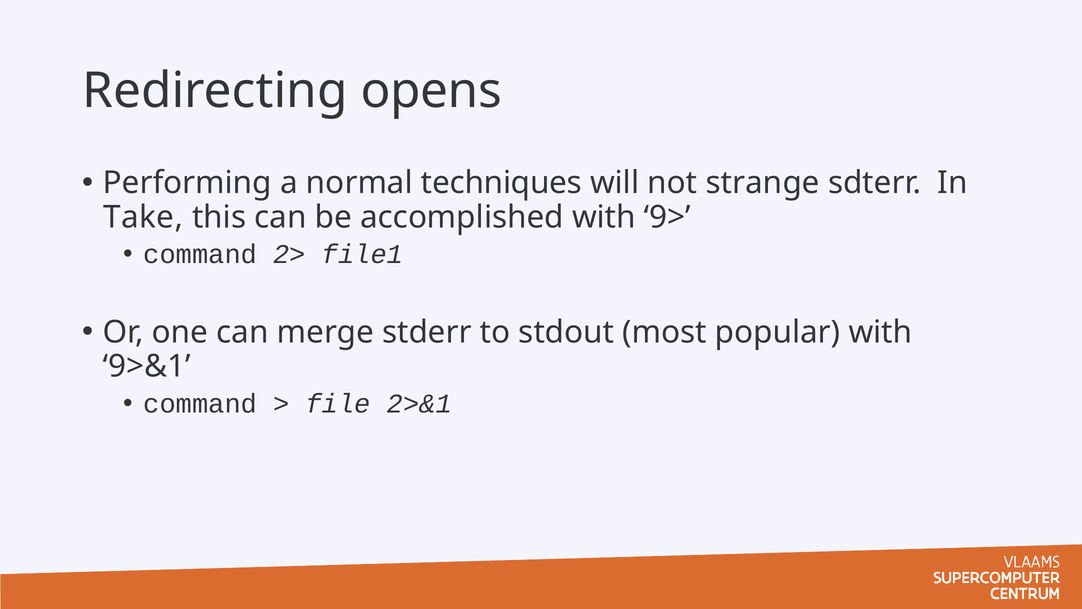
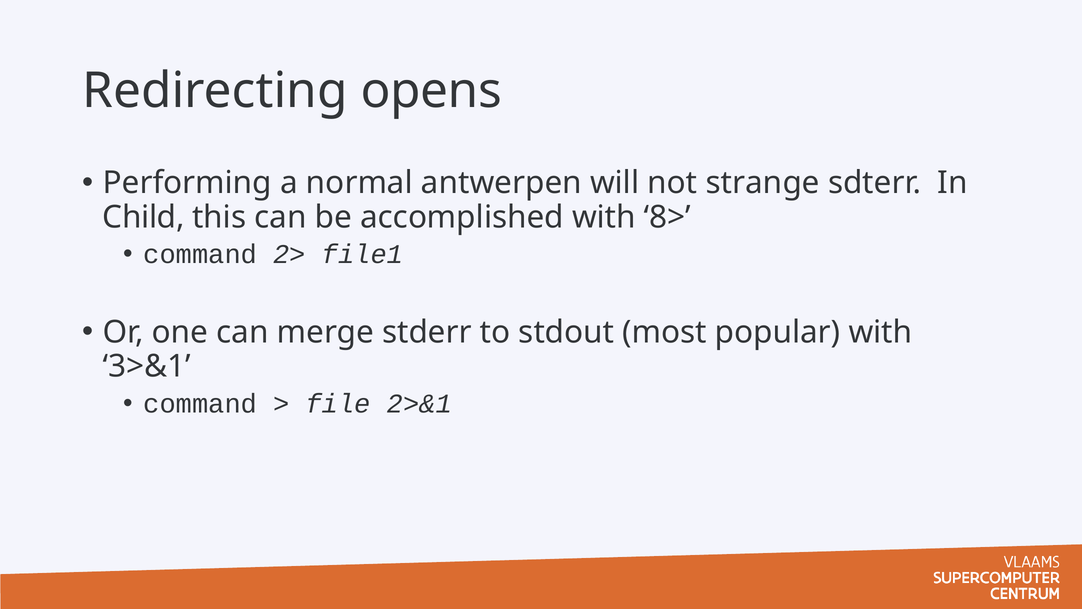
techniques: techniques -> antwerpen (501, 183)
Take: Take -> Child (143, 217)
9>: 9> -> 8> (667, 217)
9>&1: 9>&1 -> 3>&1 (147, 366)
